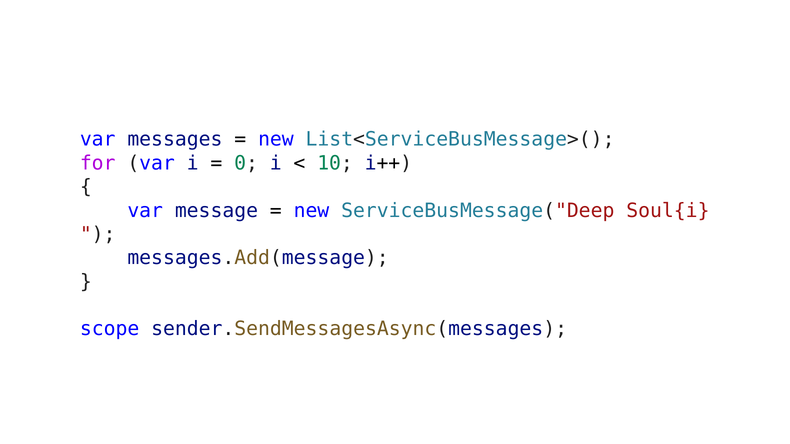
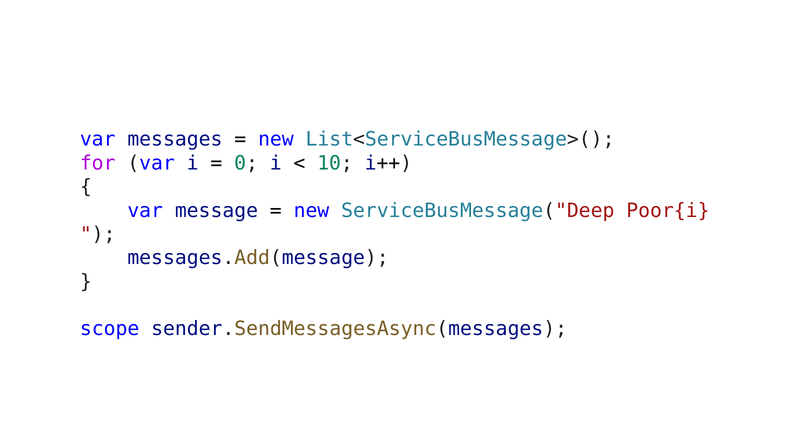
Soul{i: Soul{i -> Poor{i (668, 211)
